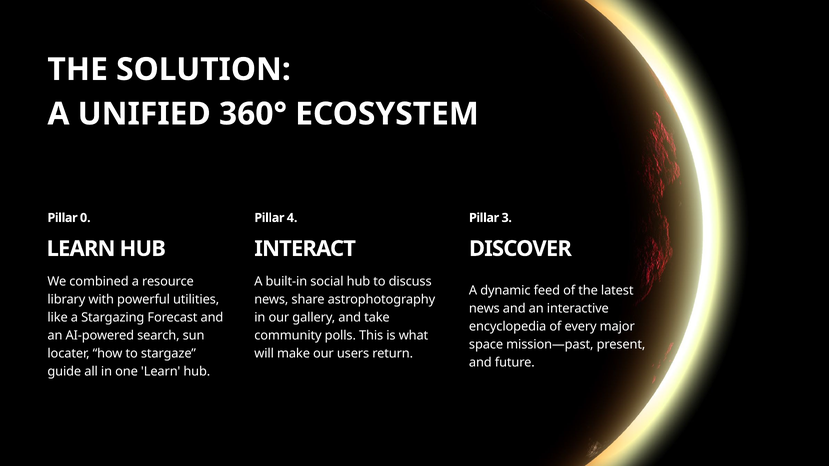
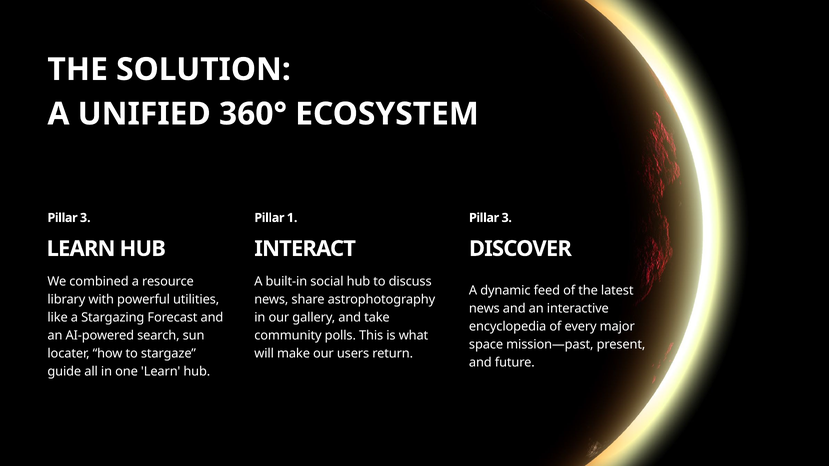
0: 0 -> 3 (85, 218)
4: 4 -> 1 (292, 218)
